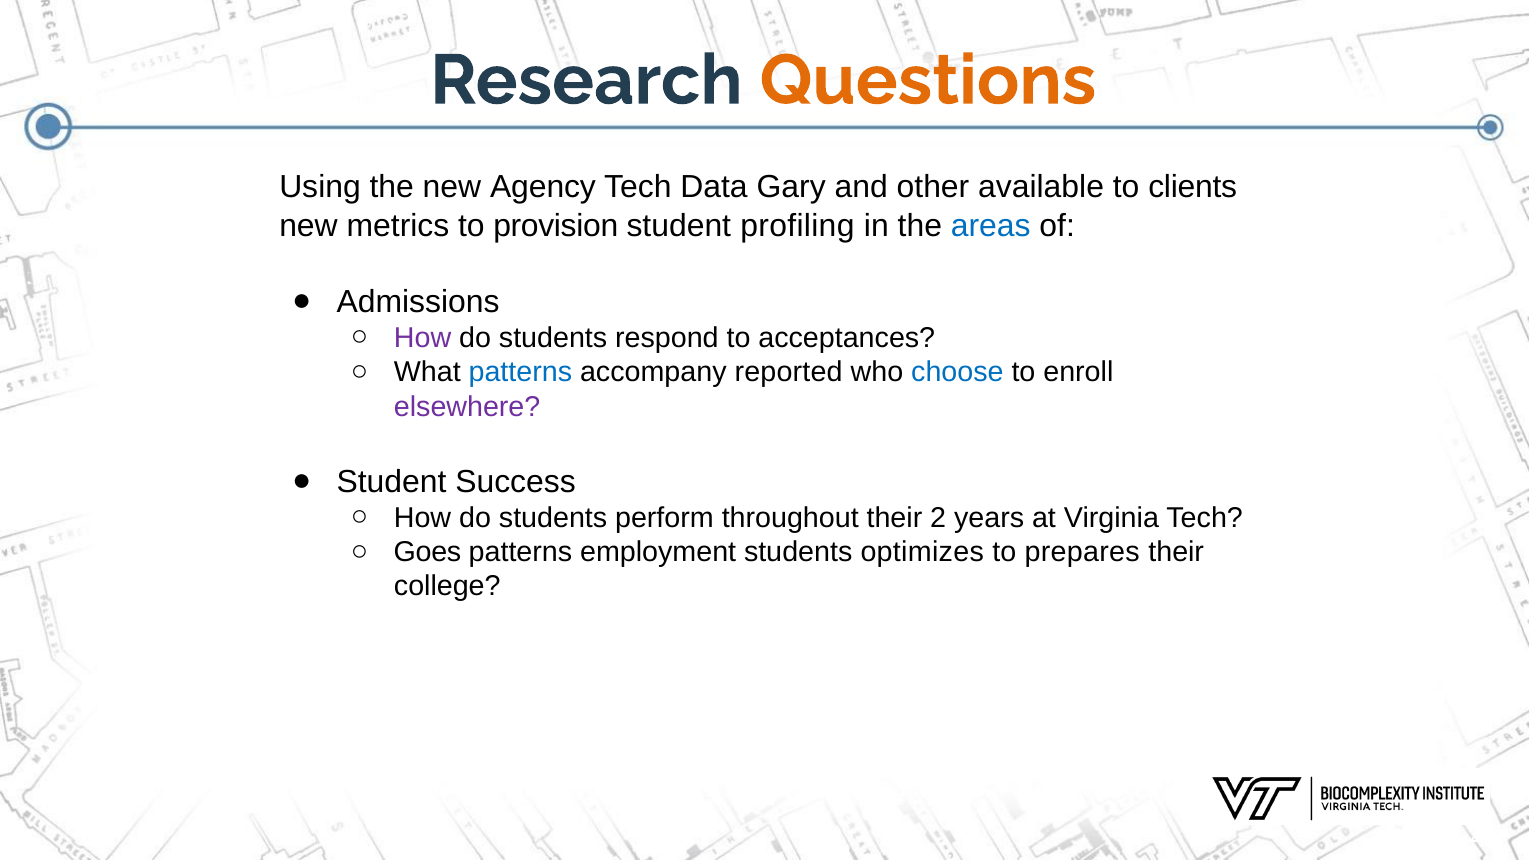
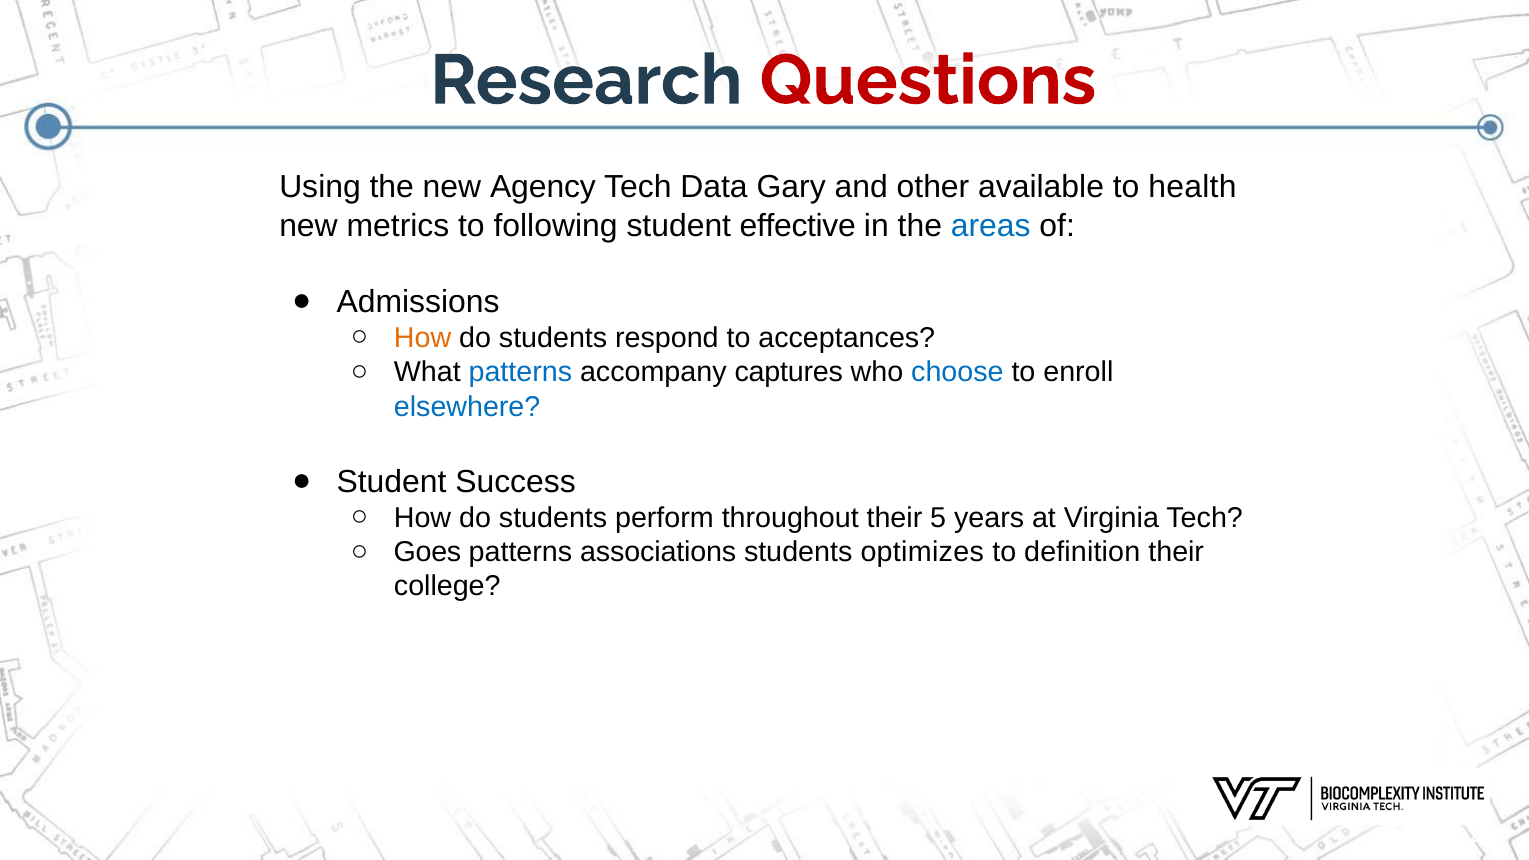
Questions colour: orange -> red (928, 80)
clients: clients -> health (1192, 187)
provision: provision -> following (556, 226)
profiling: profiling -> effective (798, 226)
How colour: purple -> orange (423, 338)
reported: reported -> captures (789, 372)
elsewhere colour: purple -> blue (467, 407)
2: 2 -> 5 (938, 518)
employment: employment -> associations (658, 552)
prepares: prepares -> definition (1082, 552)
